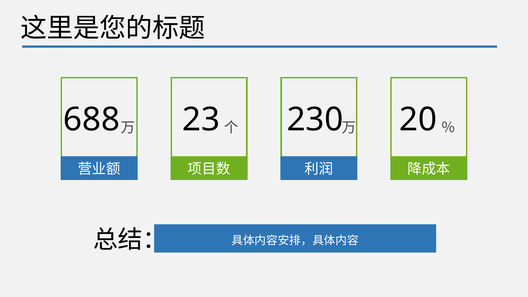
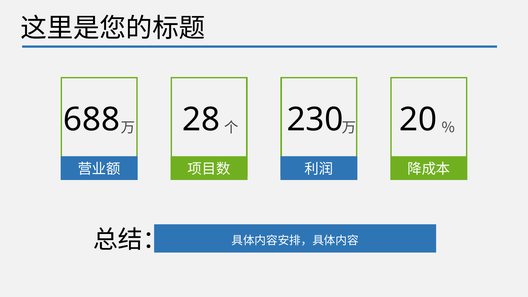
23: 23 -> 28 (201, 119)
